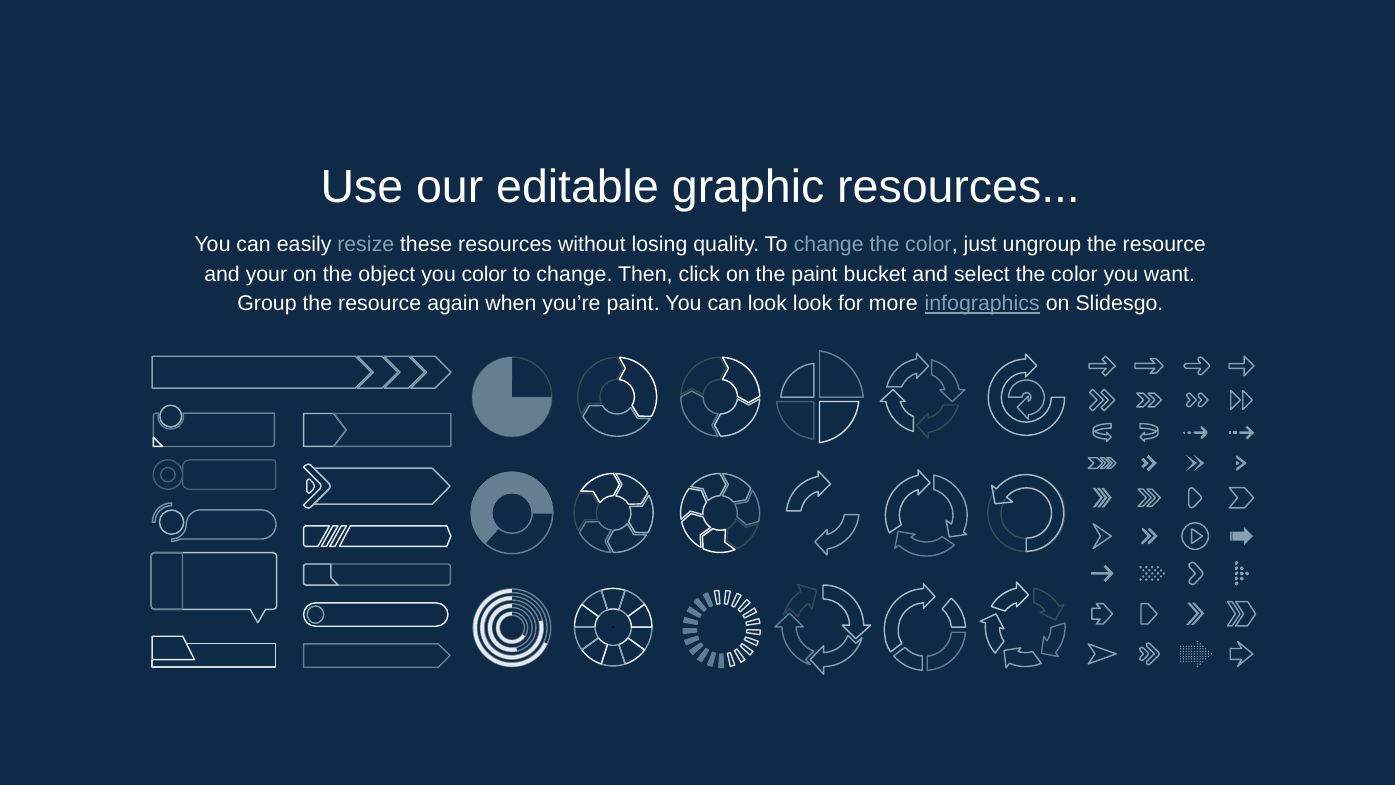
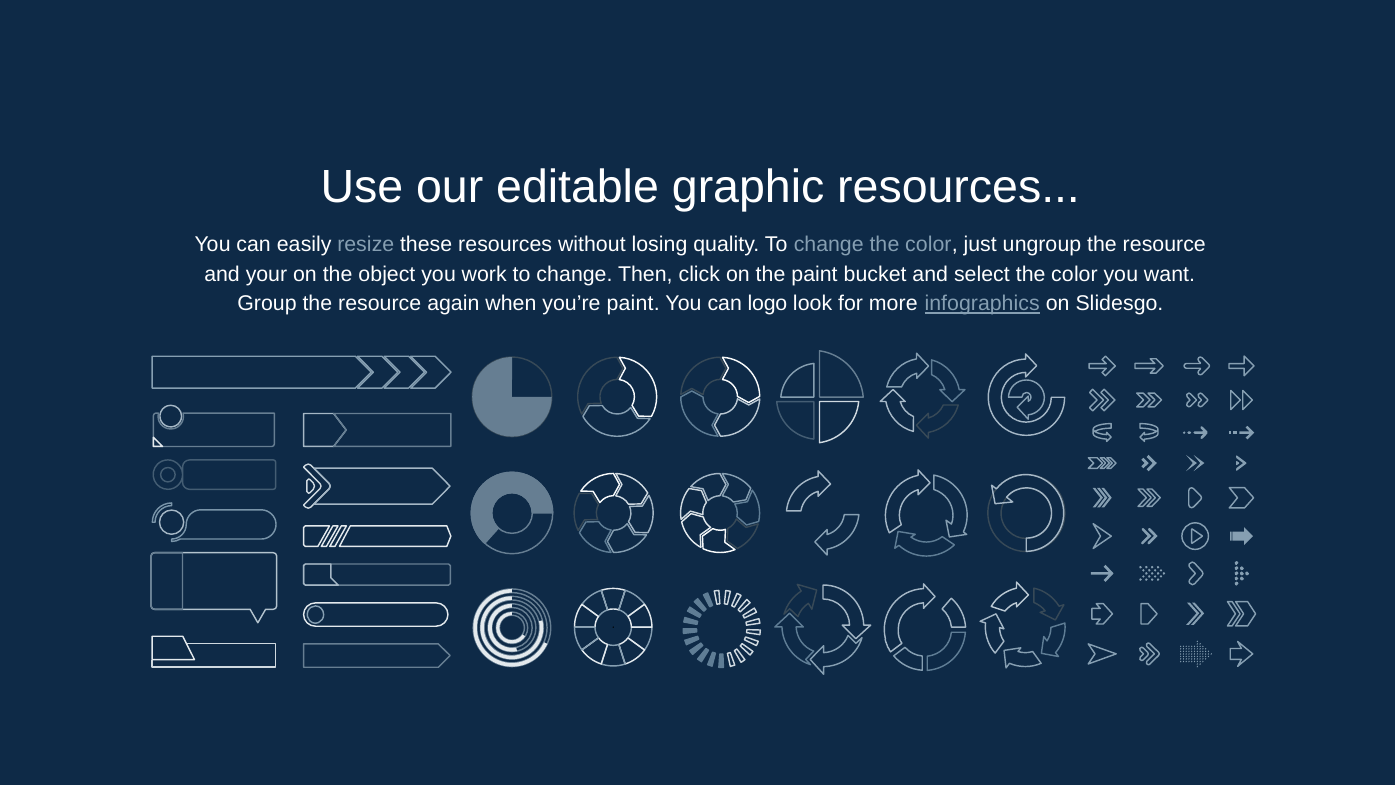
you color: color -> work (484, 274)
can look: look -> logo (767, 303)
